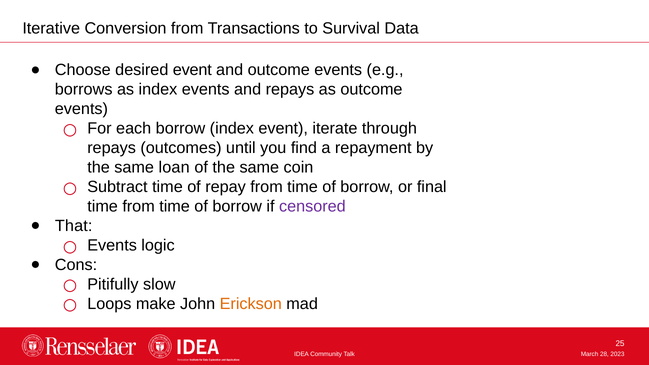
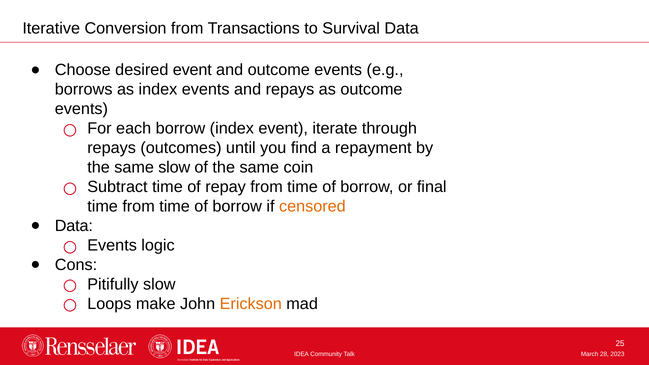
same loan: loan -> slow (174, 167)
censored colour: purple -> orange (312, 206)
That: That -> Data (74, 226)
